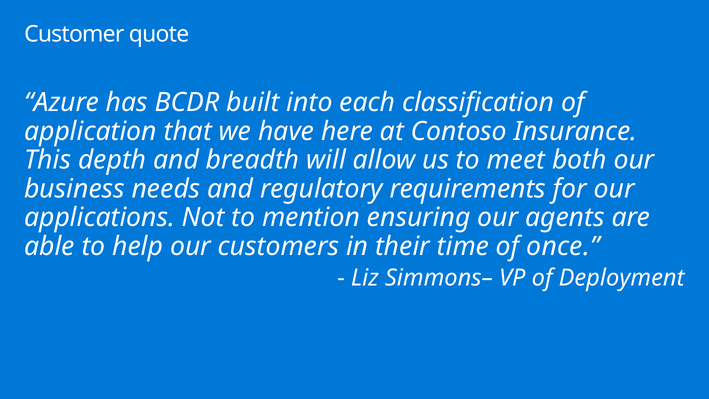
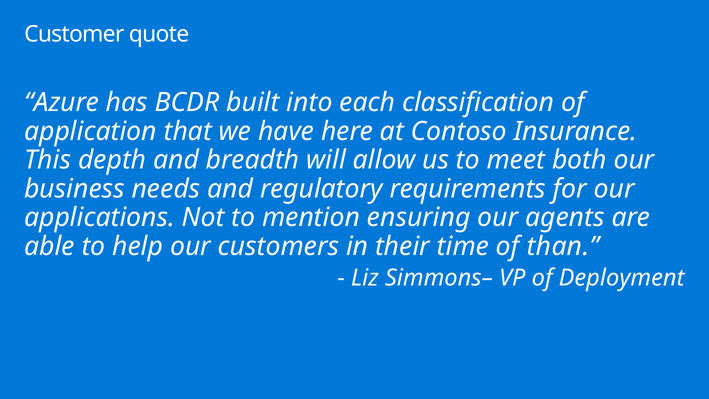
once: once -> than (563, 246)
